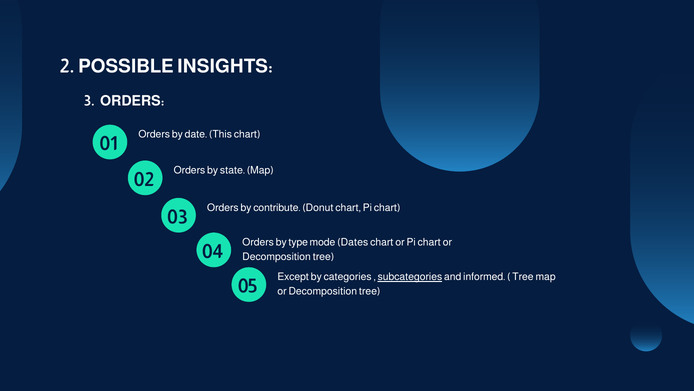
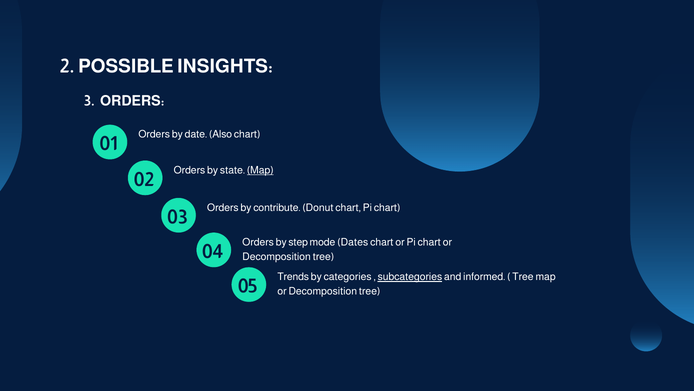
This: This -> Also (221, 134)
Map underline: none -> present (260, 170)
type: type -> step (298, 242)
Except: Except -> Trends (293, 277)
